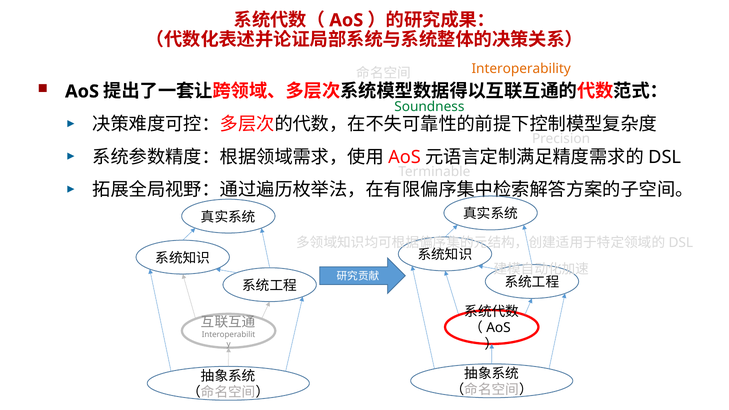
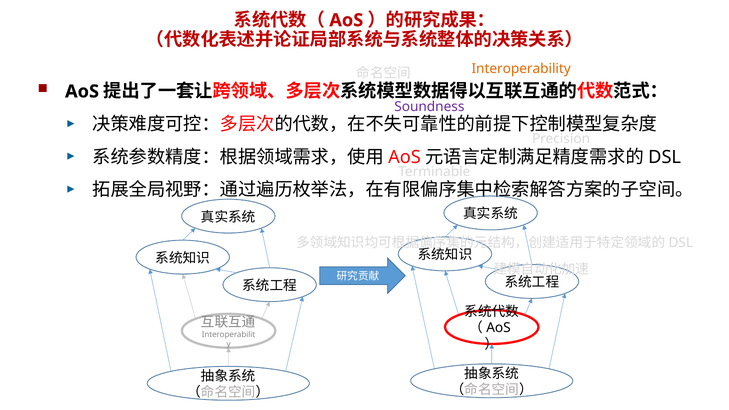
Soundness colour: green -> purple (429, 107)
